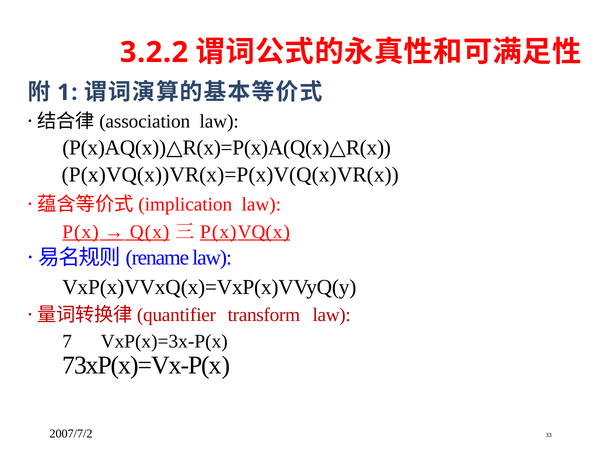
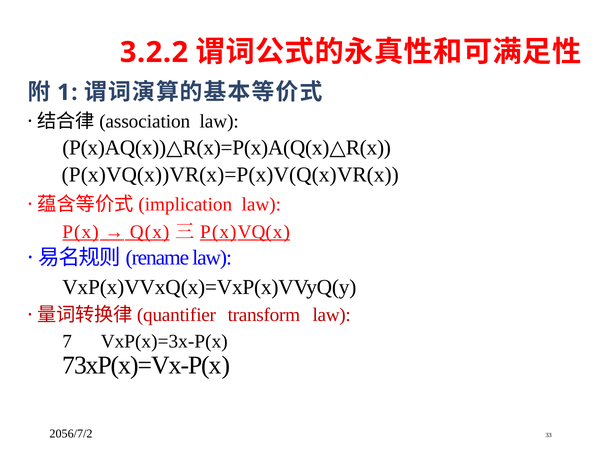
2007/7/2: 2007/7/2 -> 2056/7/2 (71, 434)
